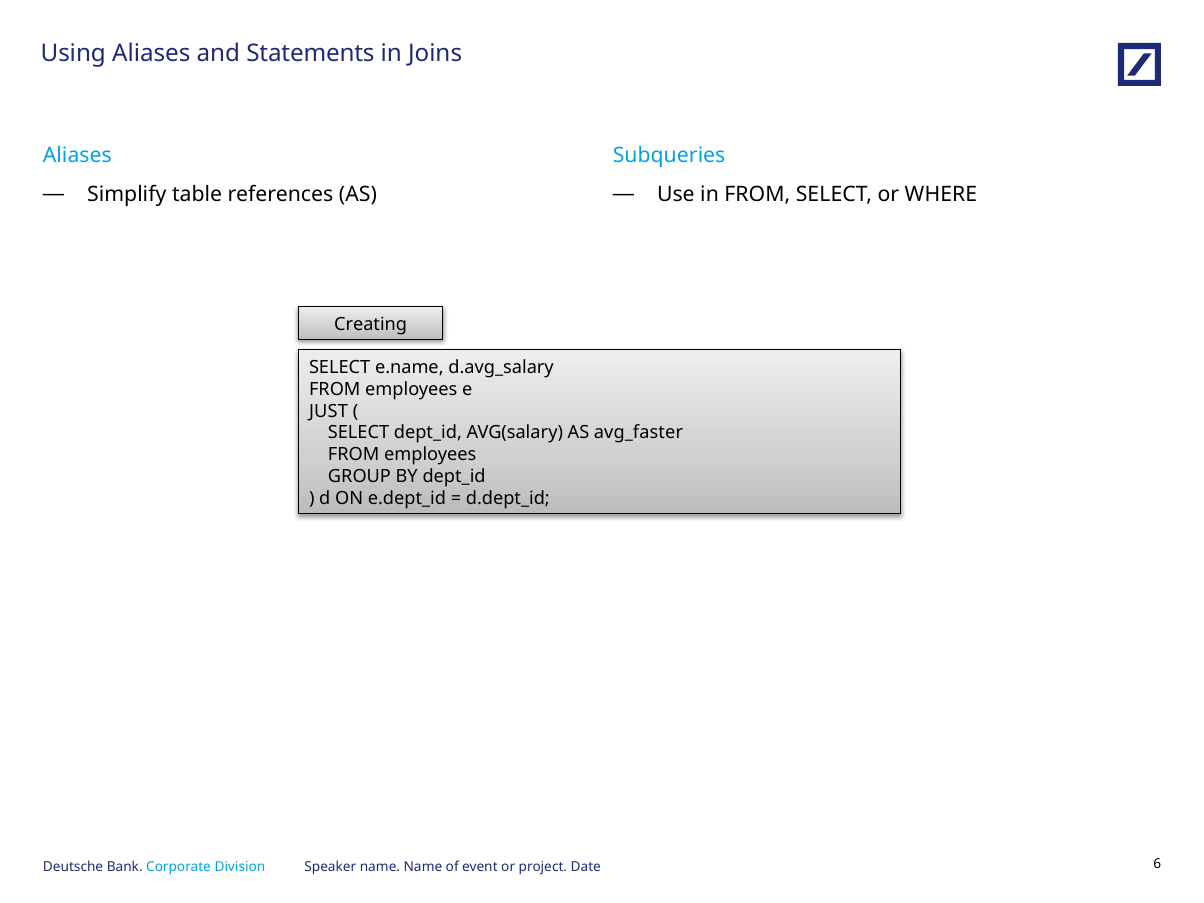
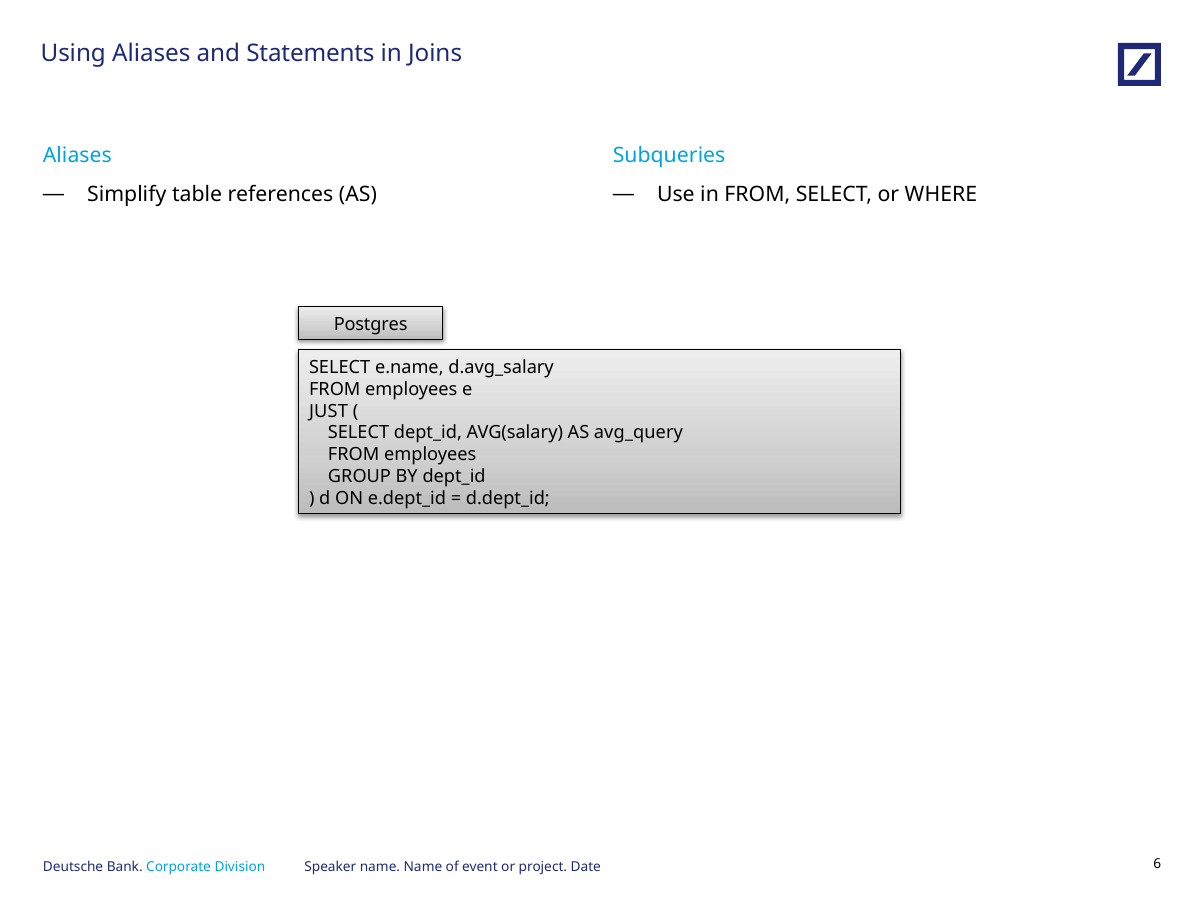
Creating: Creating -> Postgres (371, 324)
avg_faster: avg_faster -> avg_query (638, 433)
